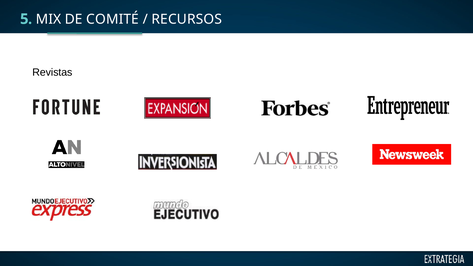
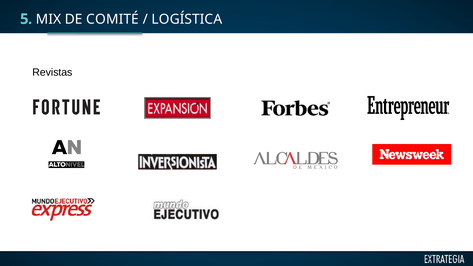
RECURSOS: RECURSOS -> LOGÍSTICA (187, 19)
